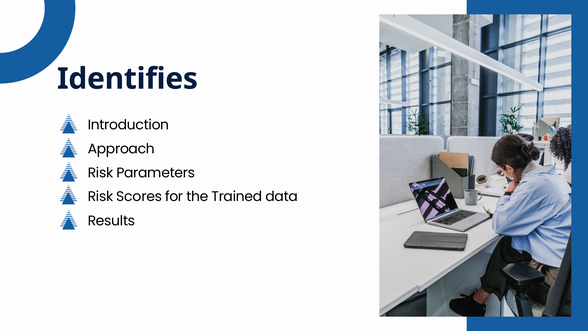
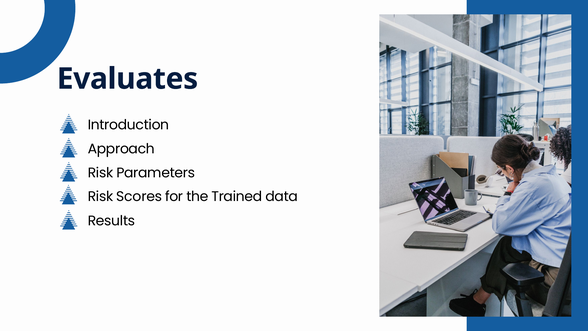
Identifies: Identifies -> Evaluates (127, 79)
